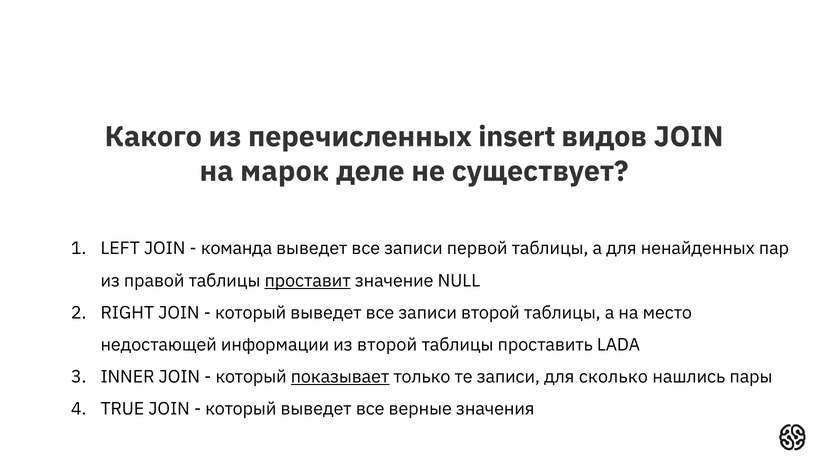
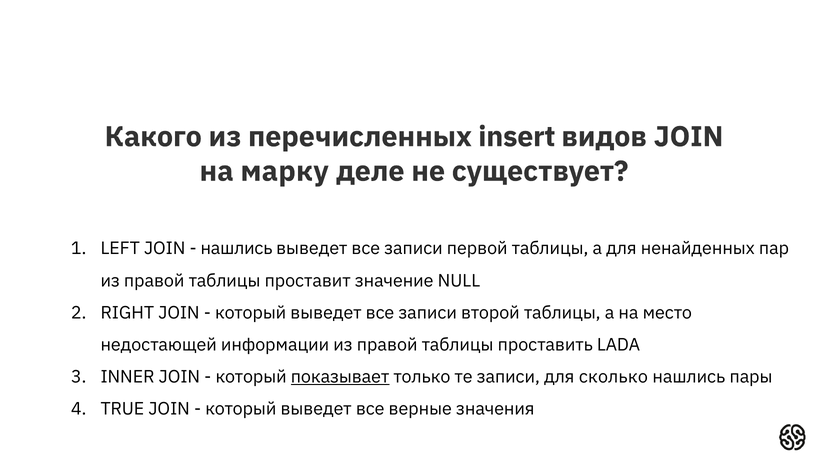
марок: марок -> марку (285, 171)
команда: команда -> нашлись (237, 248)
проставит underline: present -> none (308, 281)
информации из второй: второй -> правой (387, 345)
